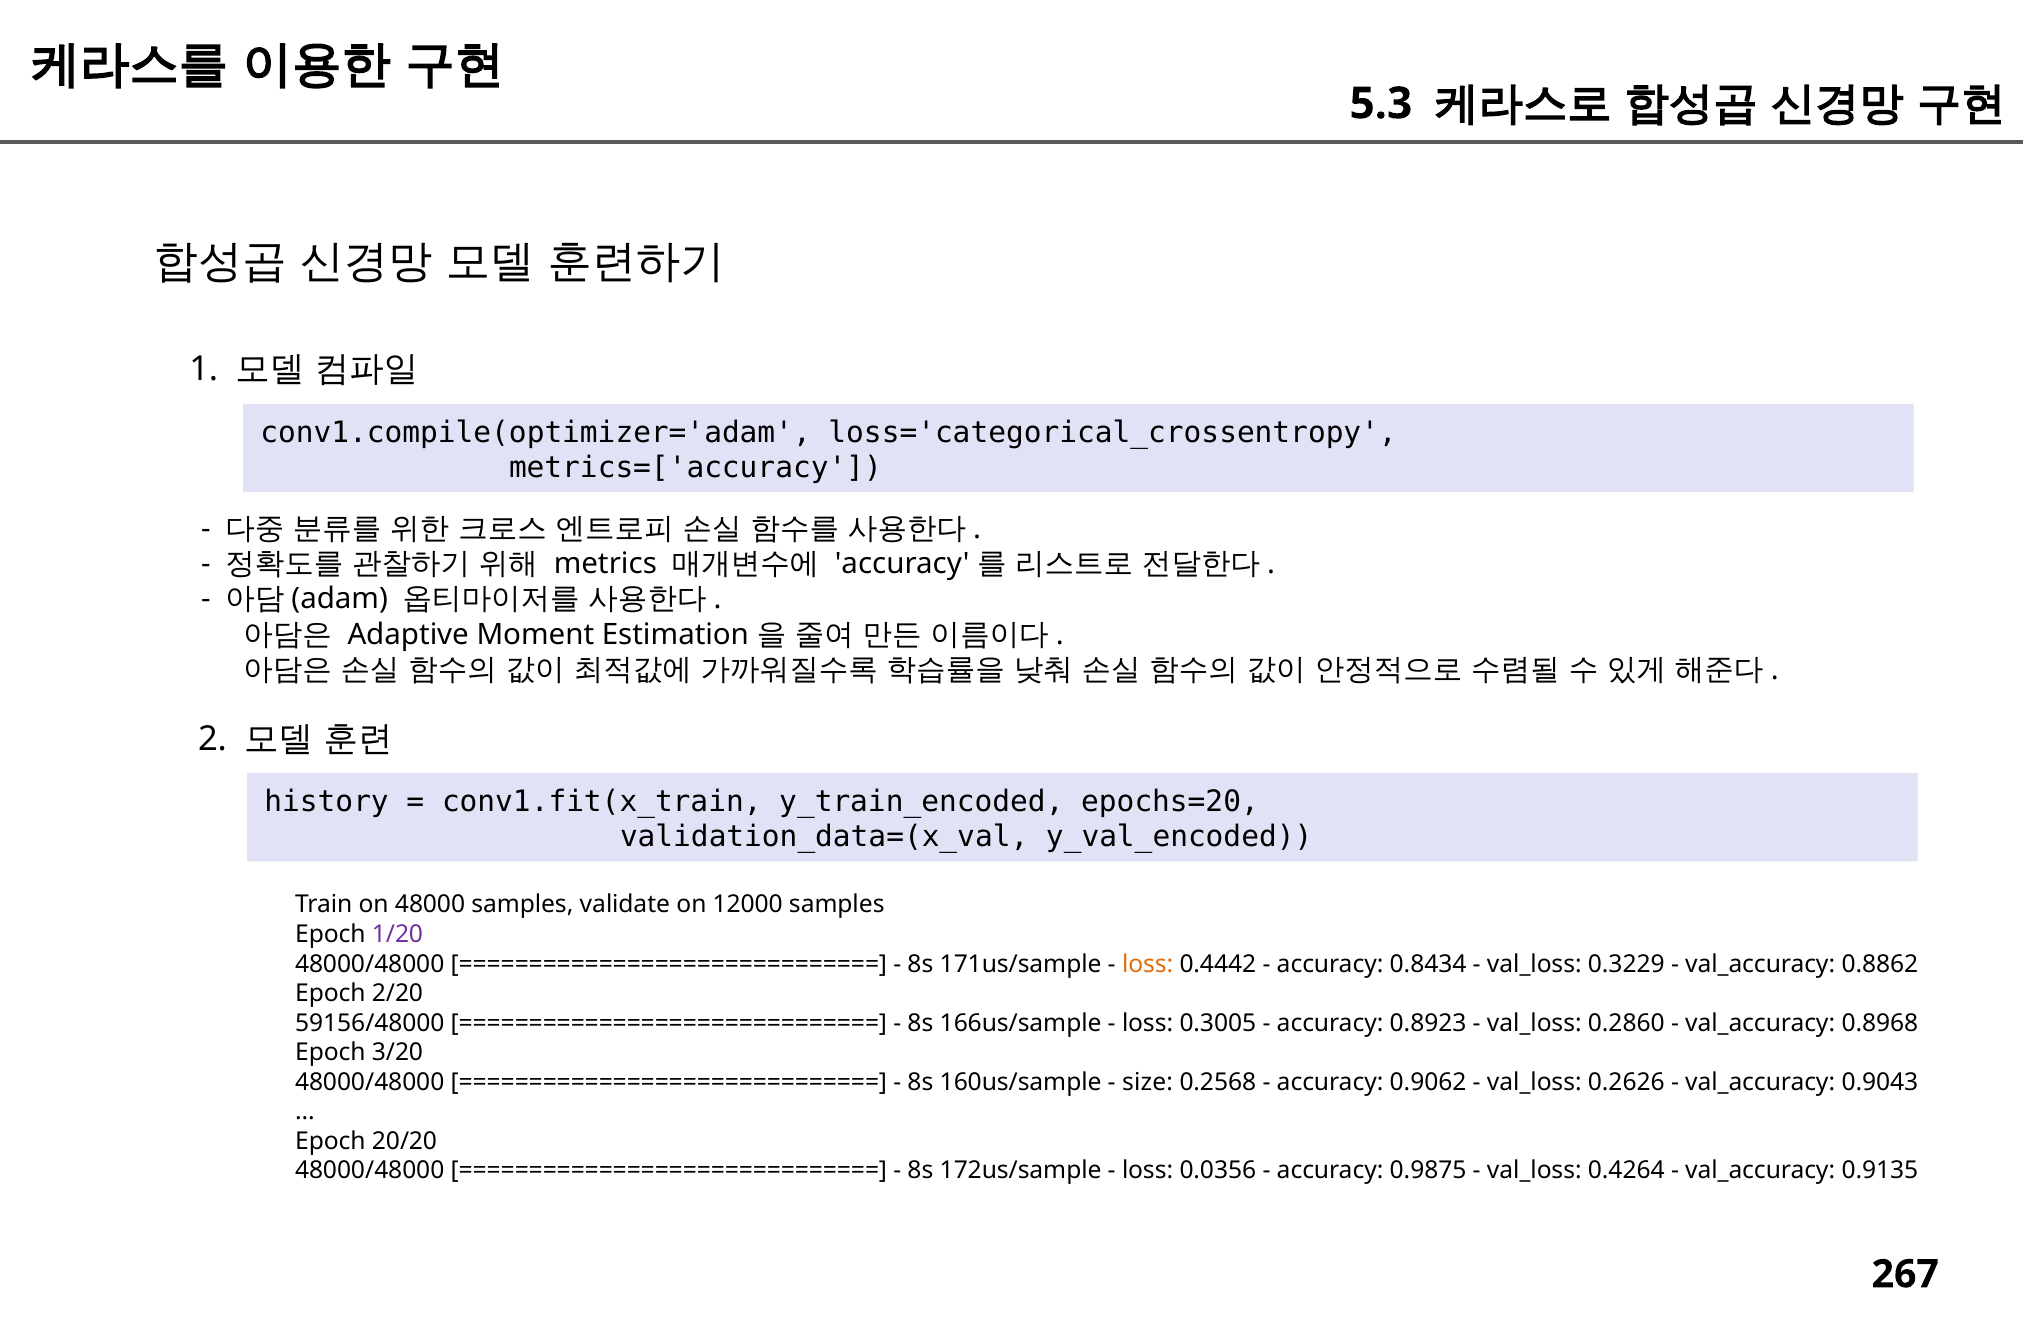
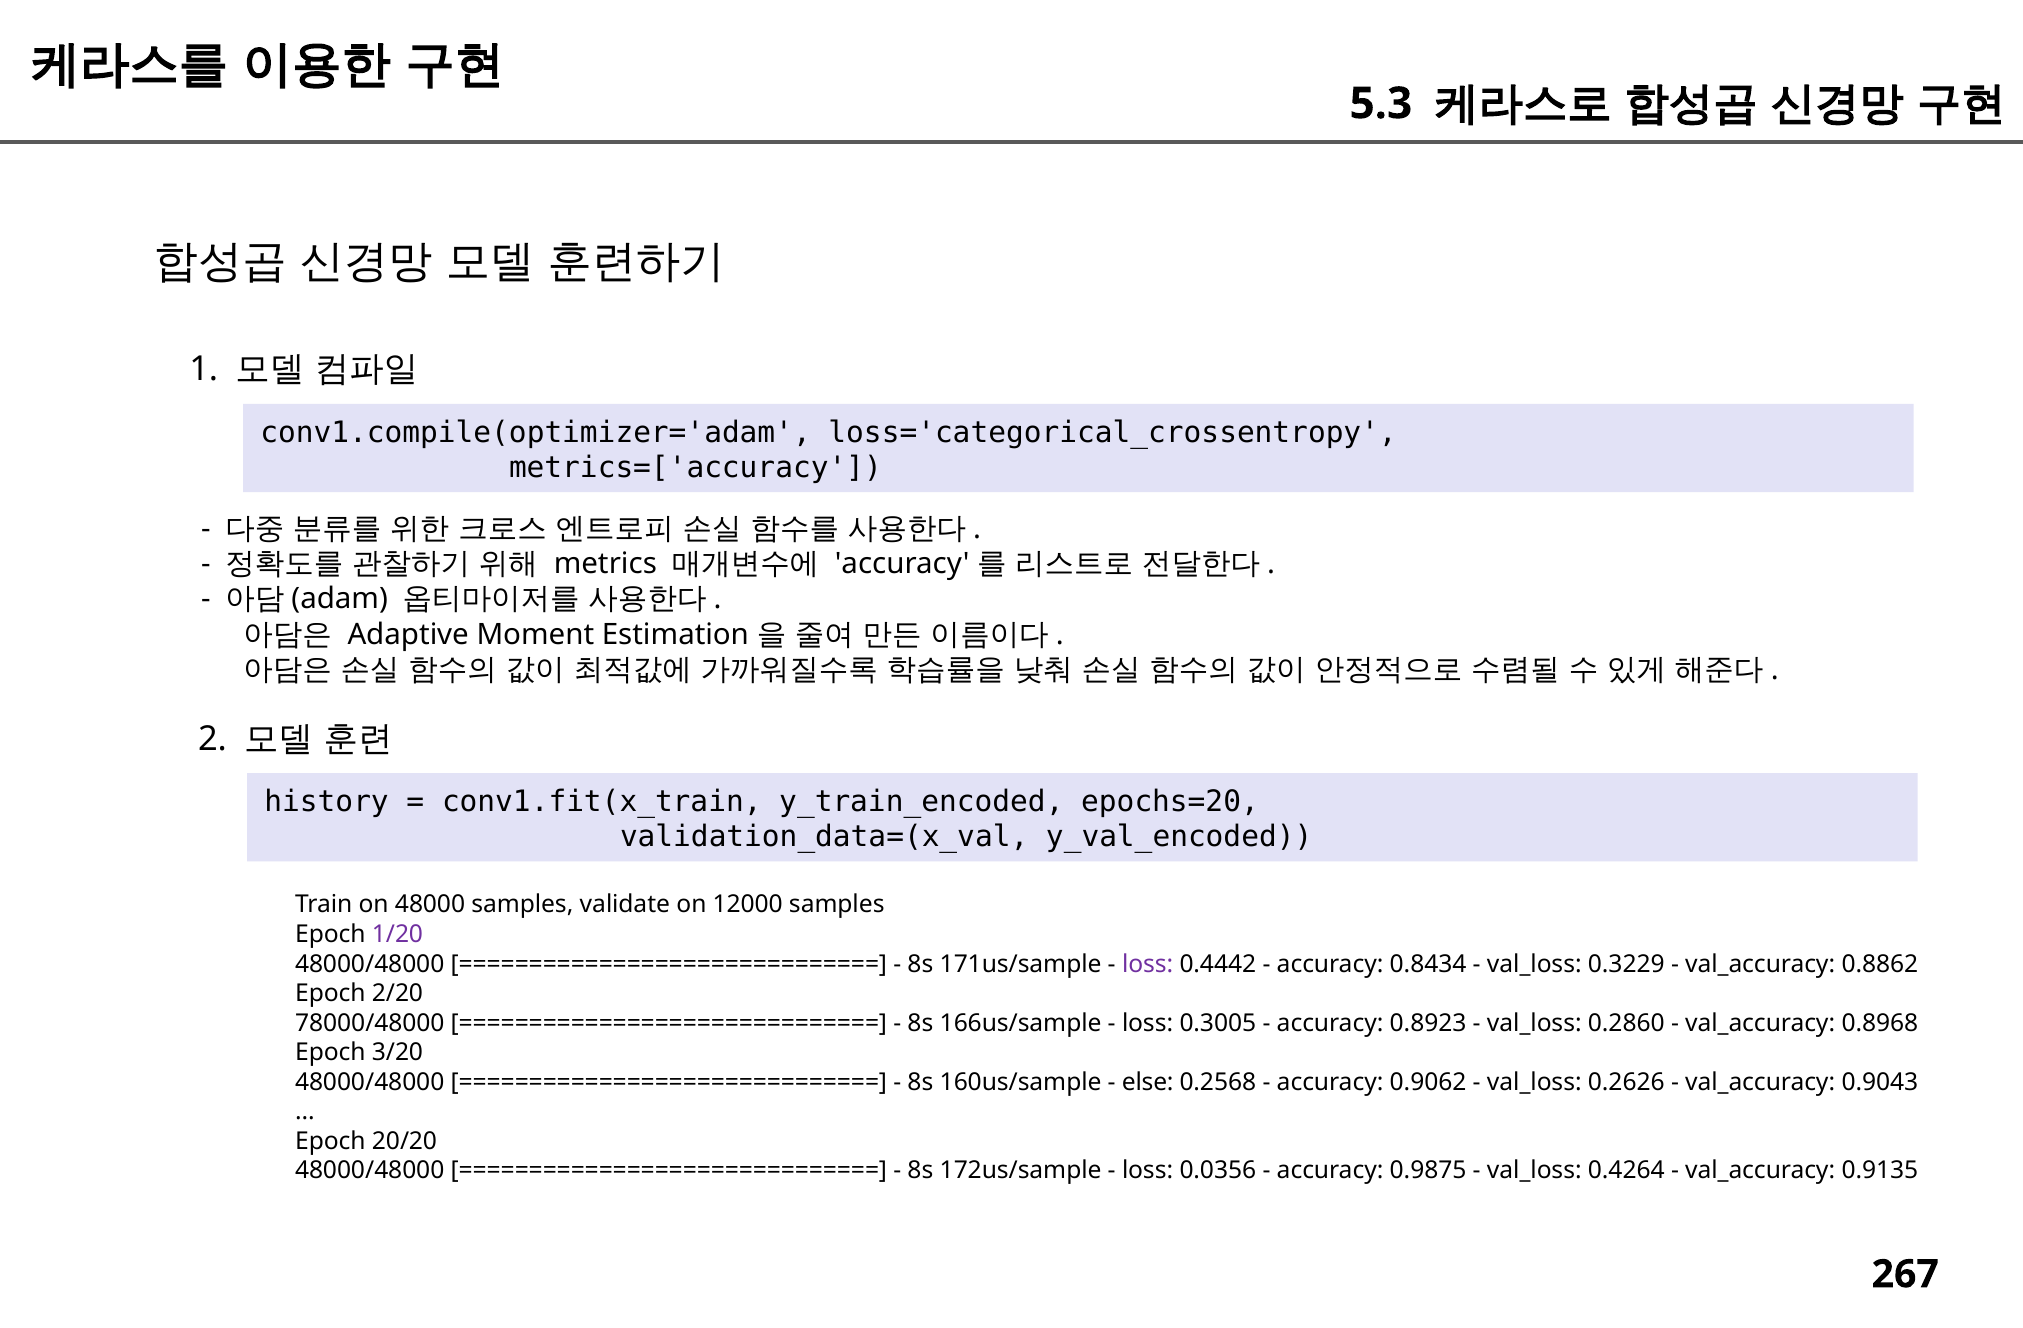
loss colour: orange -> purple (1148, 964)
59156/48000: 59156/48000 -> 78000/48000 (370, 1024)
size: size -> else (1148, 1083)
